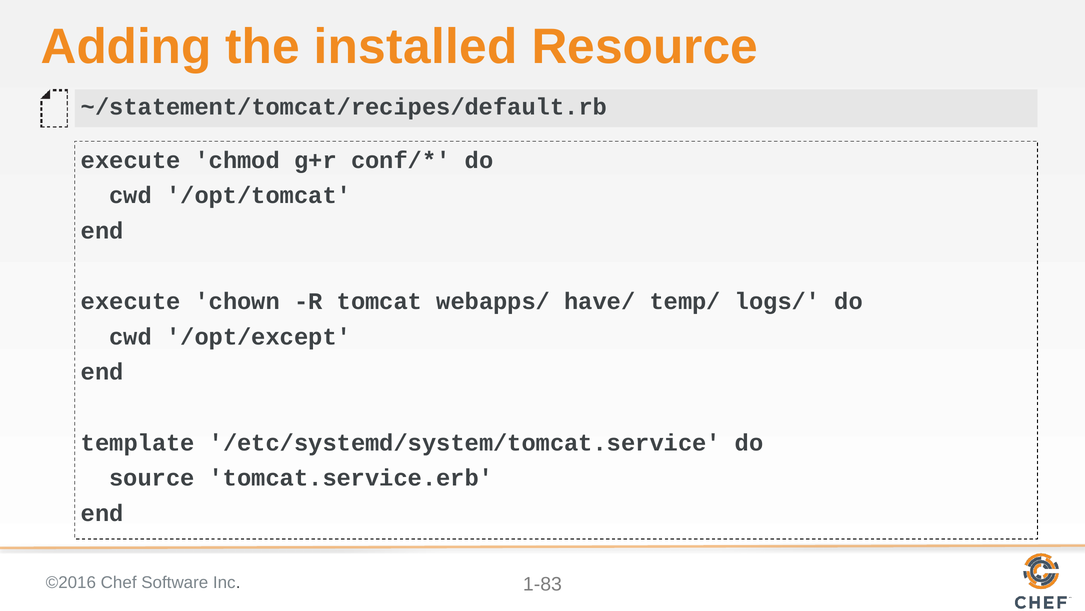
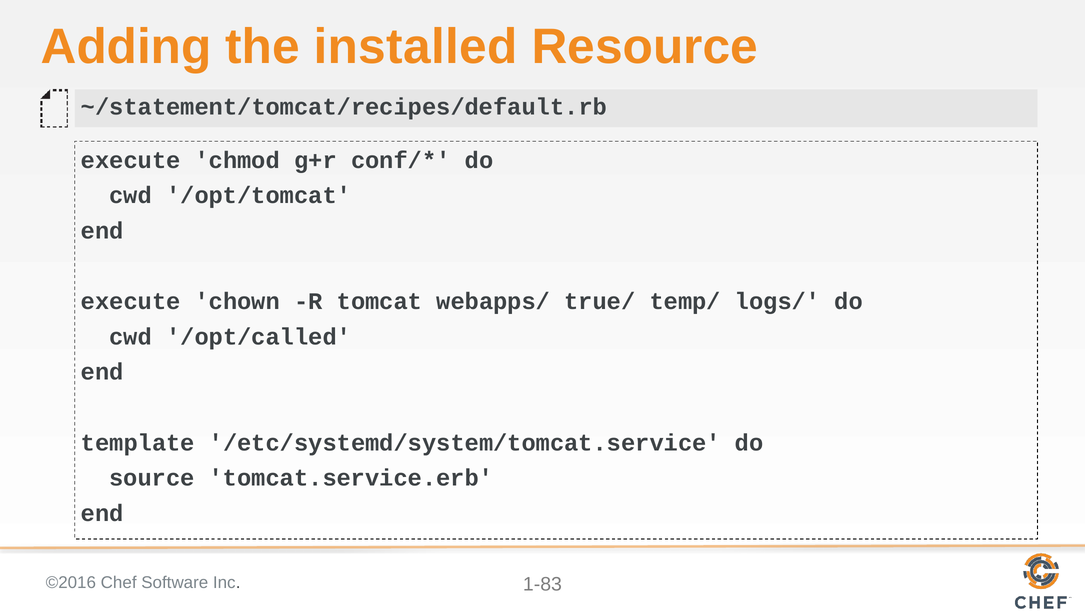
have/: have/ -> true/ (600, 301)
/opt/except: /opt/except -> /opt/called (259, 336)
